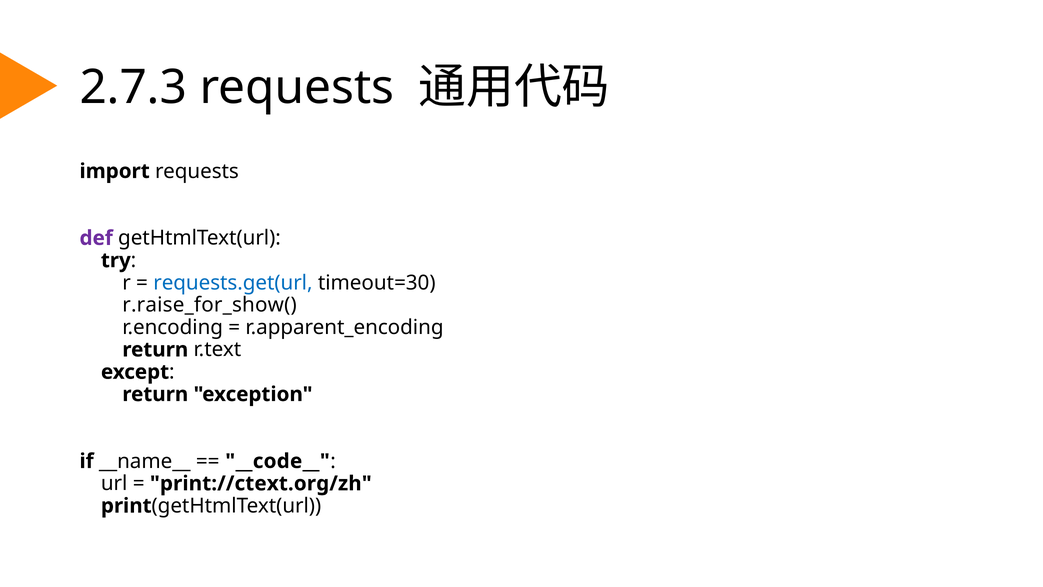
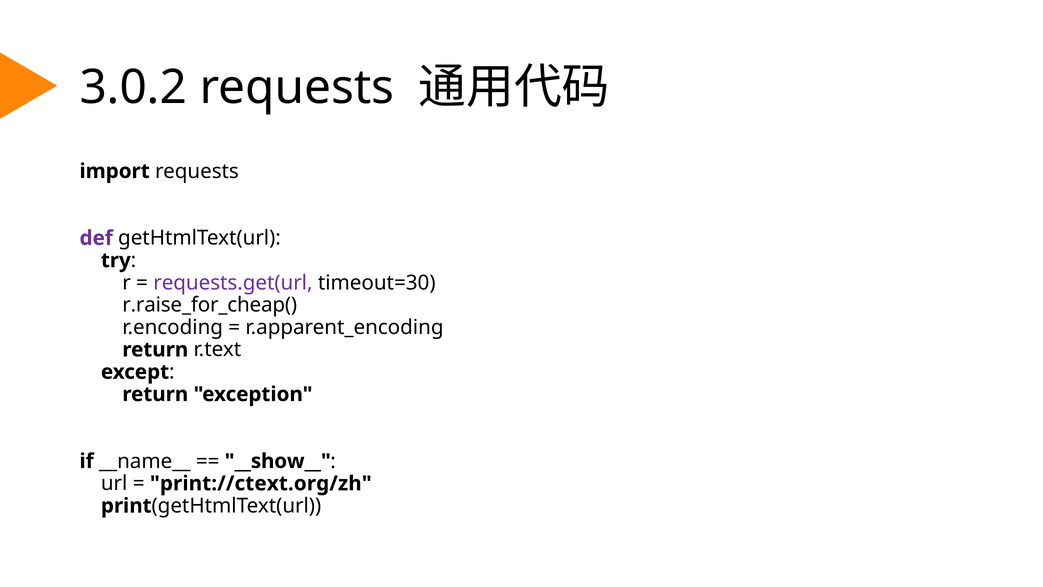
2.7.3: 2.7.3 -> 3.0.2 (133, 88)
requests.get(url colour: blue -> purple (233, 283)
r.raise_for_show(: r.raise_for_show( -> r.raise_for_cheap( (210, 305)
__code__: __code__ -> __show__ (278, 461)
